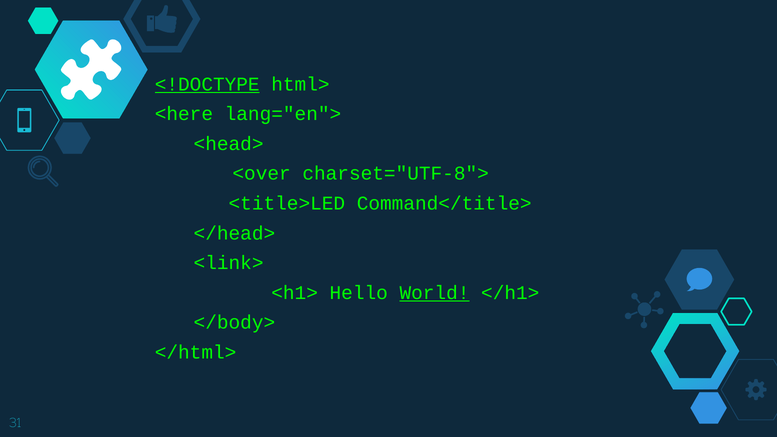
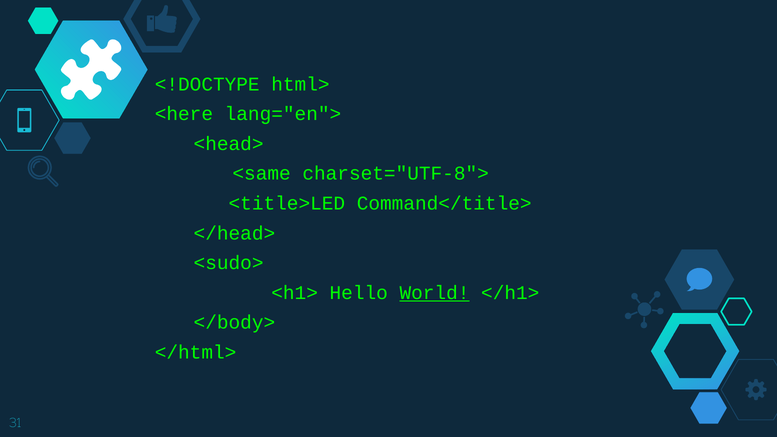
<!DOCTYPE underline: present -> none (207, 84)
<over: <over -> <same (262, 174)
<link>: <link> -> <sudo> (229, 263)
